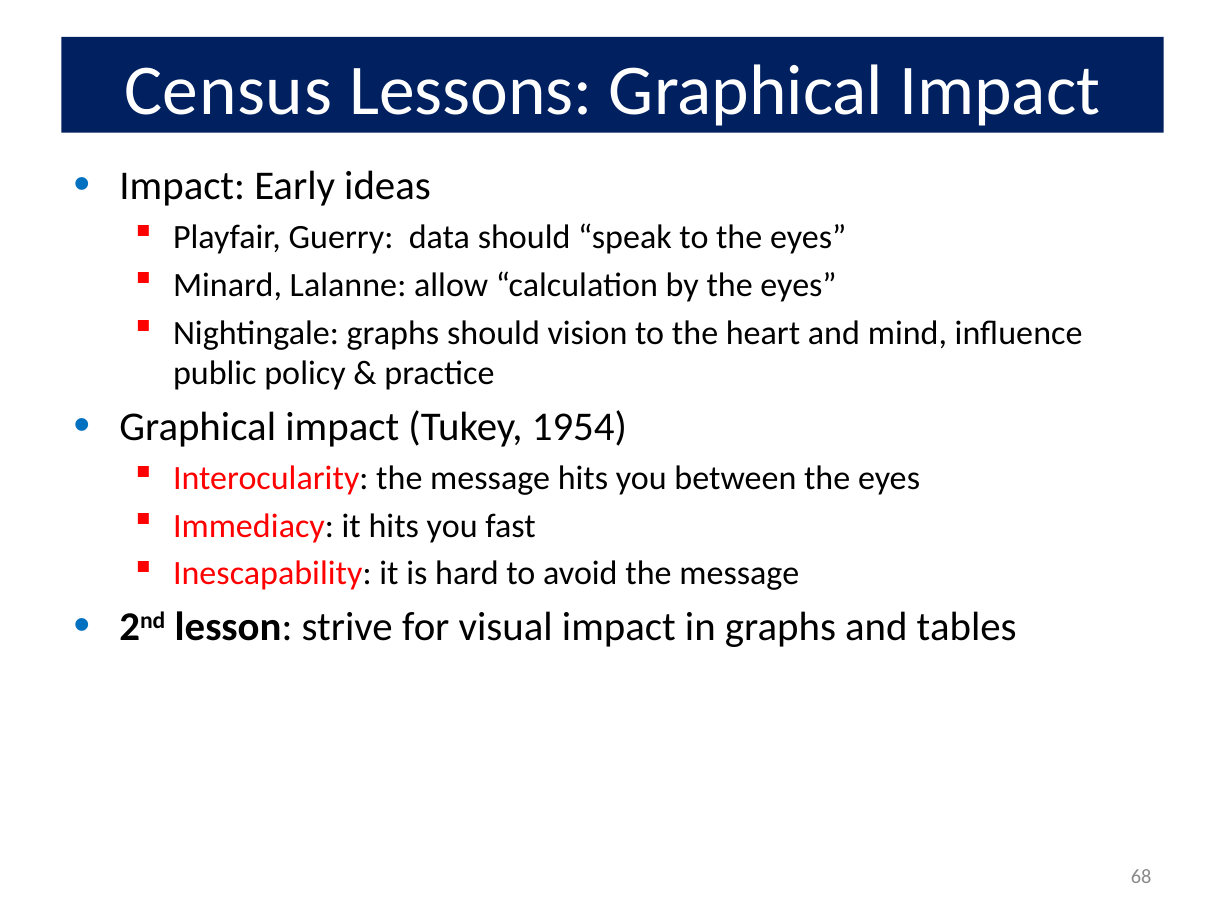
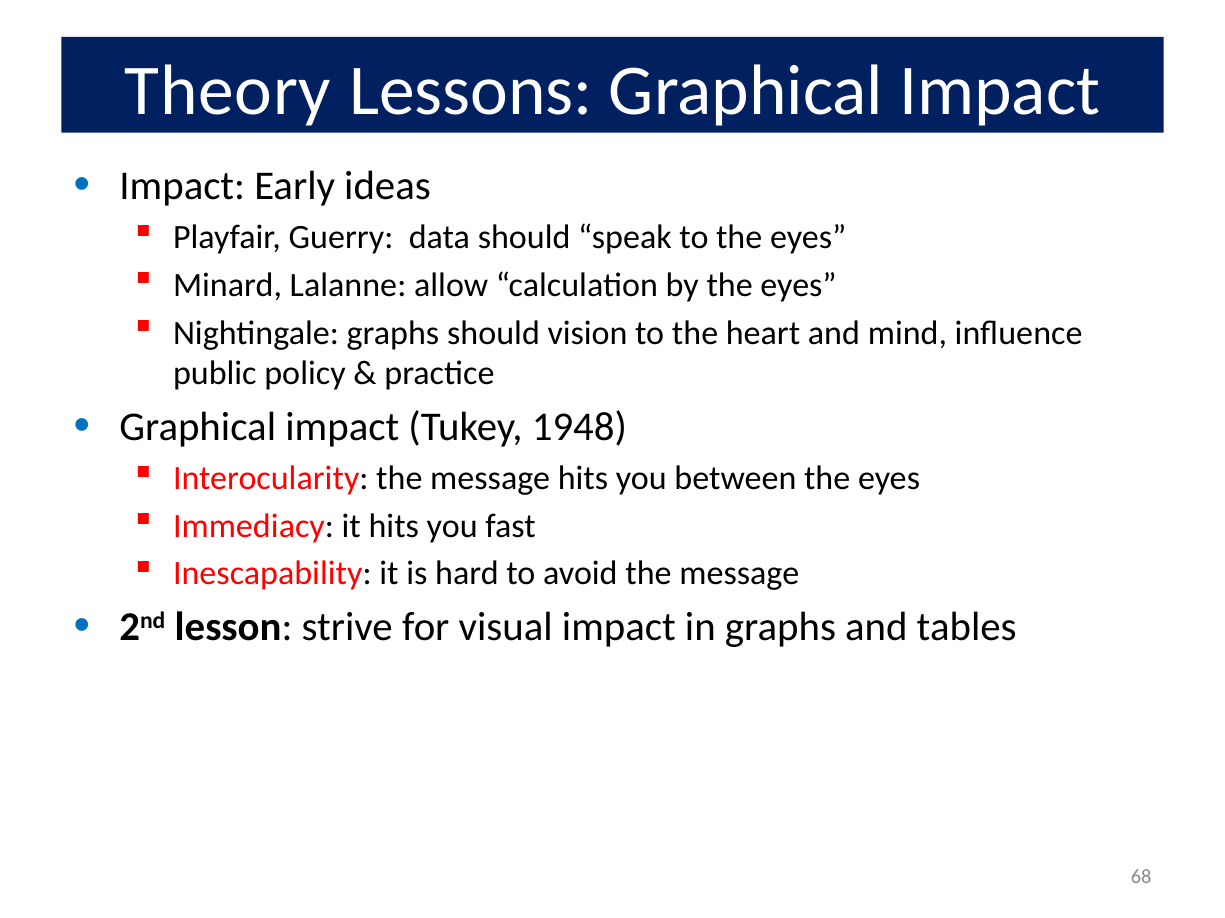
Census: Census -> Theory (228, 91)
1954: 1954 -> 1948 (579, 428)
